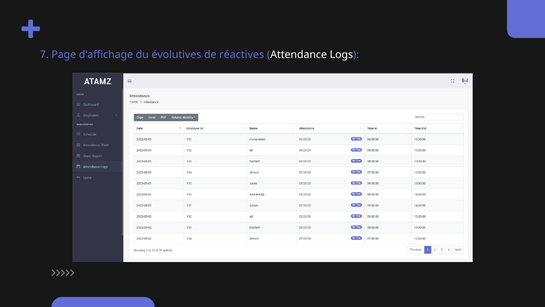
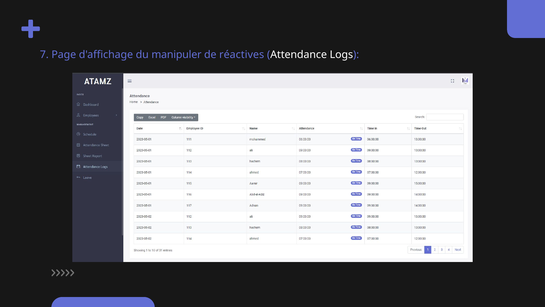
évolutives: évolutives -> manipuler (176, 55)
